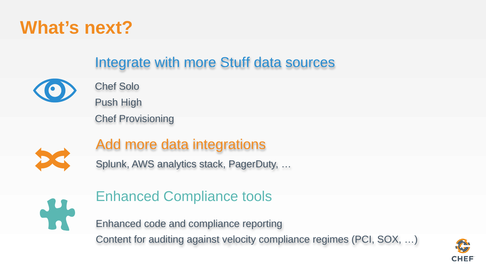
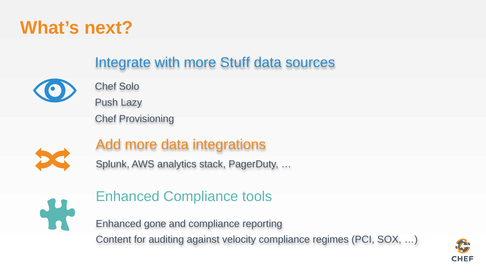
High: High -> Lazy (131, 103)
code: code -> gone (155, 224)
